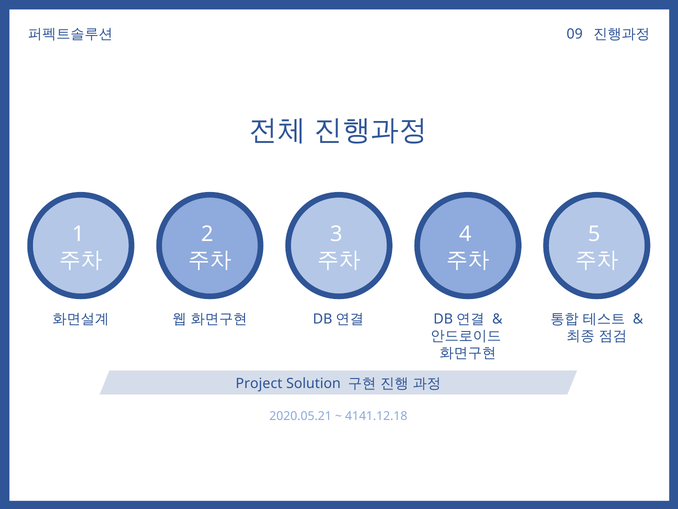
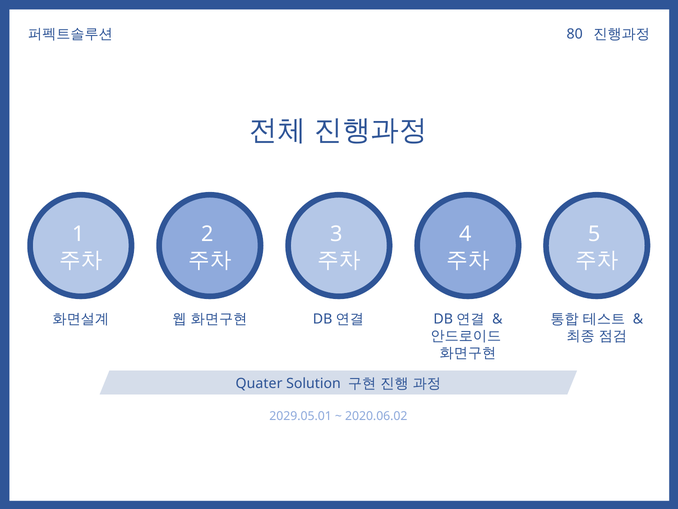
09: 09 -> 80 (575, 34)
Project: Project -> Quater (259, 383)
2020.05.21: 2020.05.21 -> 2029.05.01 (301, 416)
4141.12.18: 4141.12.18 -> 2020.06.02 (376, 416)
